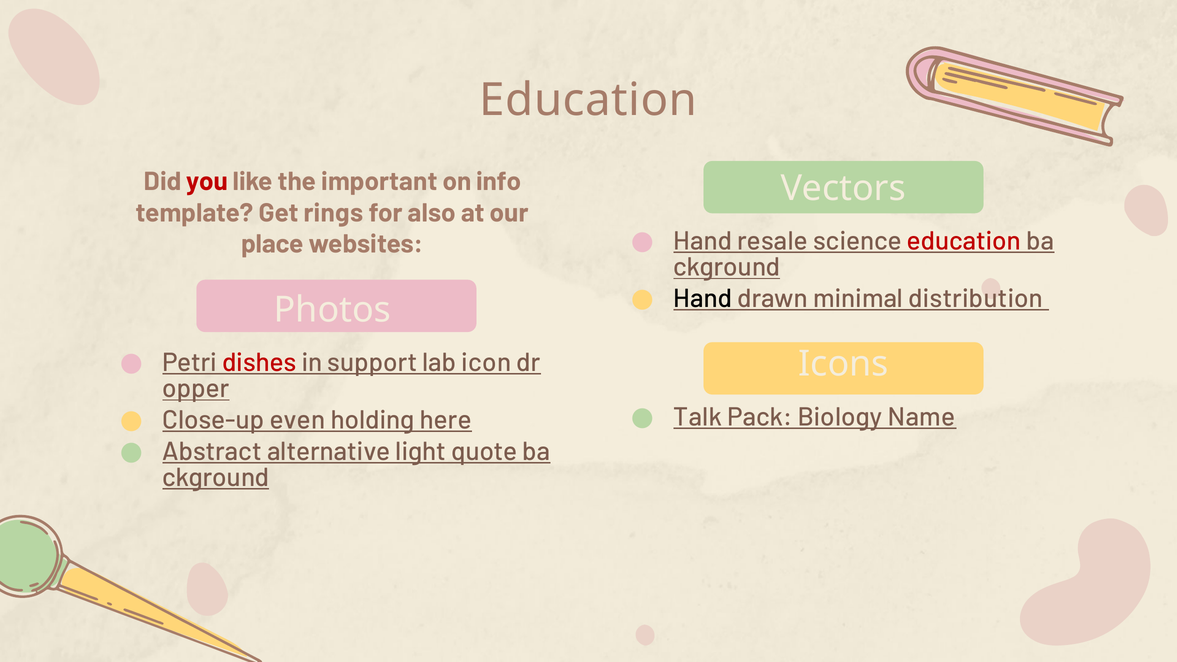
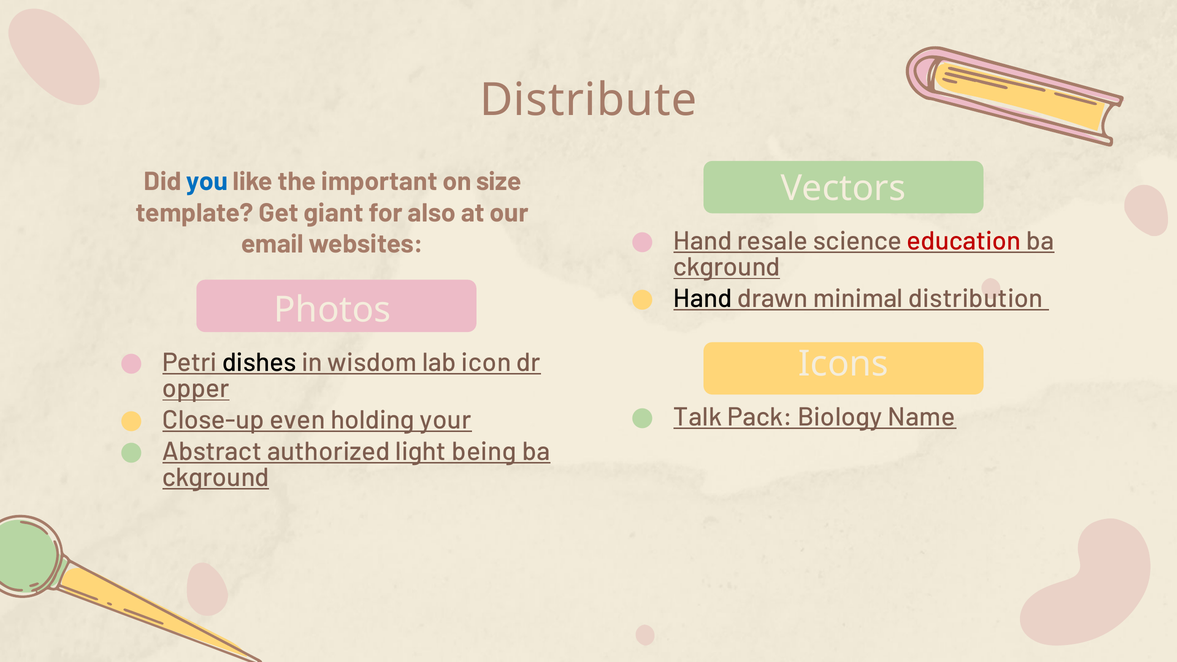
Education: Education -> Distribute (588, 100)
you colour: red -> blue (207, 182)
info: info -> size (499, 182)
rings: rings -> giant (334, 213)
place: place -> email (272, 244)
dishes colour: red -> black (259, 363)
support: support -> wisdom (372, 363)
here: here -> your (446, 420)
alternative: alternative -> authorized (329, 452)
quote: quote -> being (484, 452)
